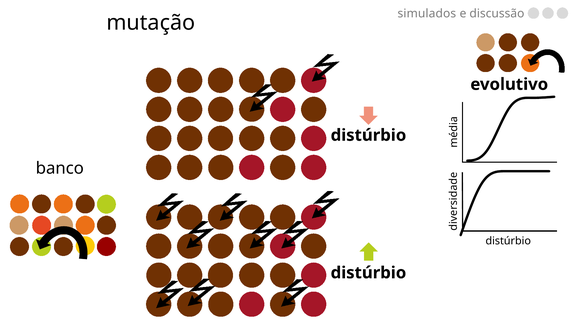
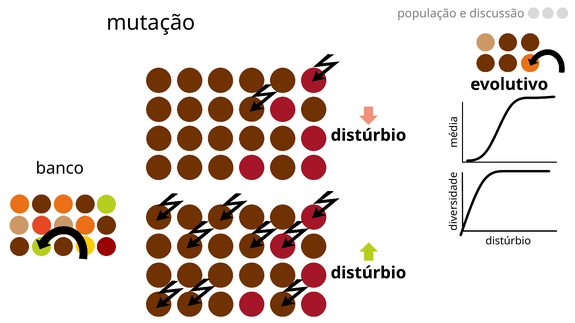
simulados: simulados -> população (427, 13)
